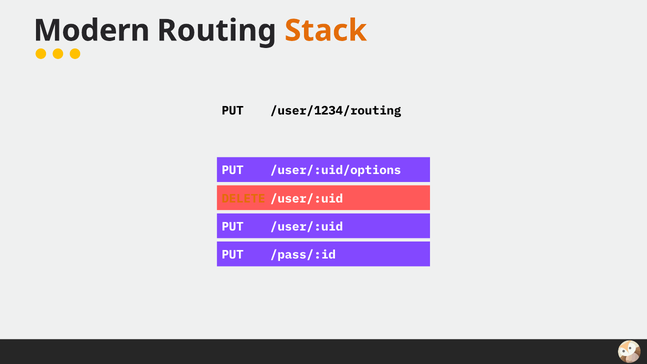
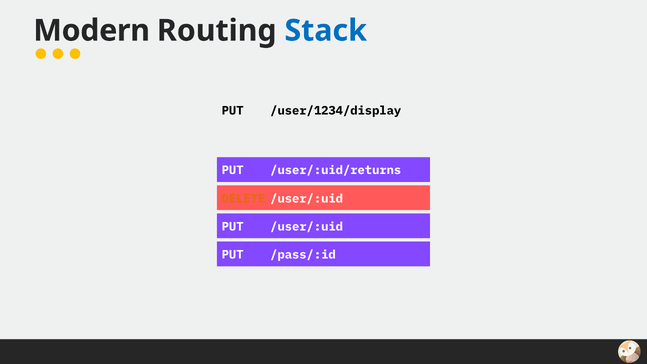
Stack colour: orange -> blue (326, 31)
/user/1234/routing: /user/1234/routing -> /user/1234/display (336, 111)
/user/:uid/options: /user/:uid/options -> /user/:uid/returns (336, 170)
